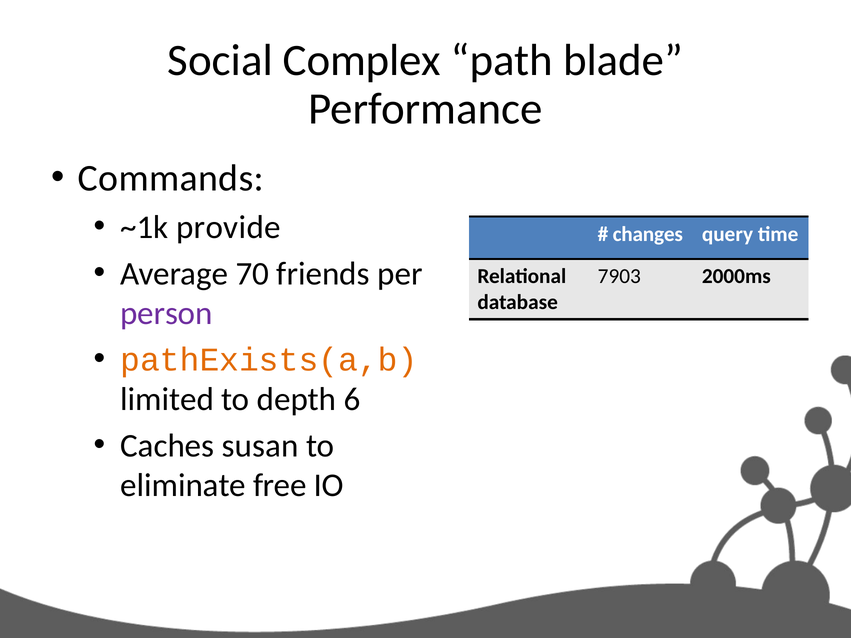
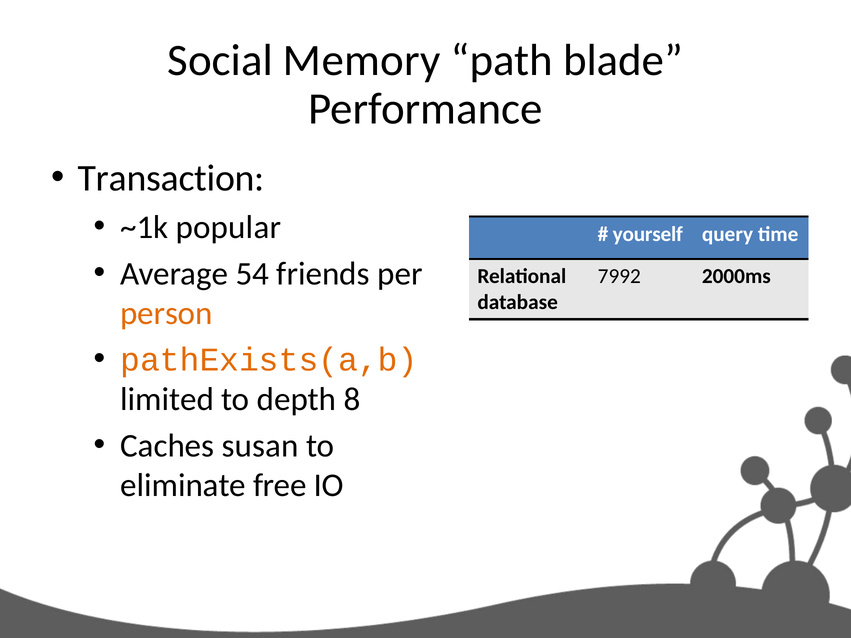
Complex: Complex -> Memory (362, 60)
Commands: Commands -> Transaction (171, 179)
provide: provide -> popular (228, 227)
changes: changes -> yourself (648, 234)
70: 70 -> 54 (252, 274)
7903: 7903 -> 7992 (619, 276)
person colour: purple -> orange (166, 313)
6: 6 -> 8 (352, 400)
